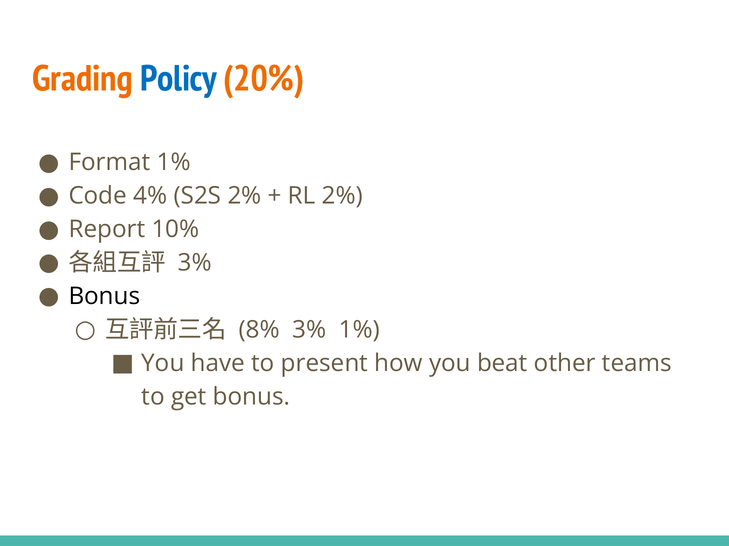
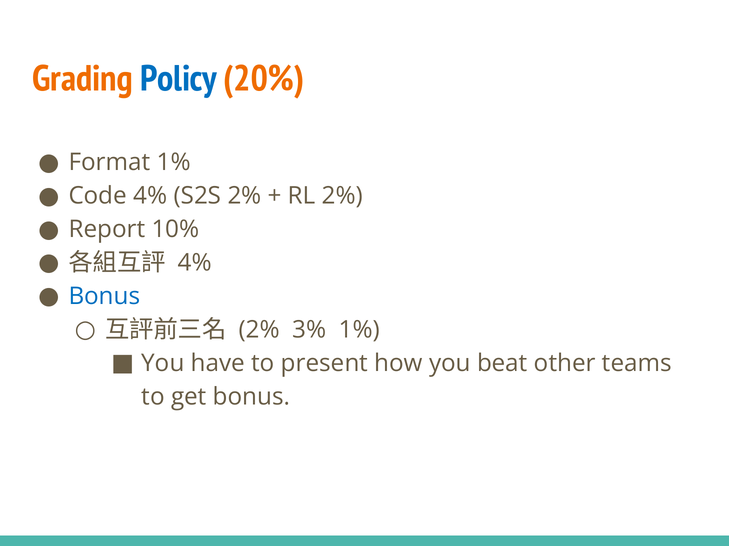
3%: 3% -> 4% (195, 263)
Bonus colour: black -> blue (104, 297)
8%: 8% -> 2% (259, 330)
